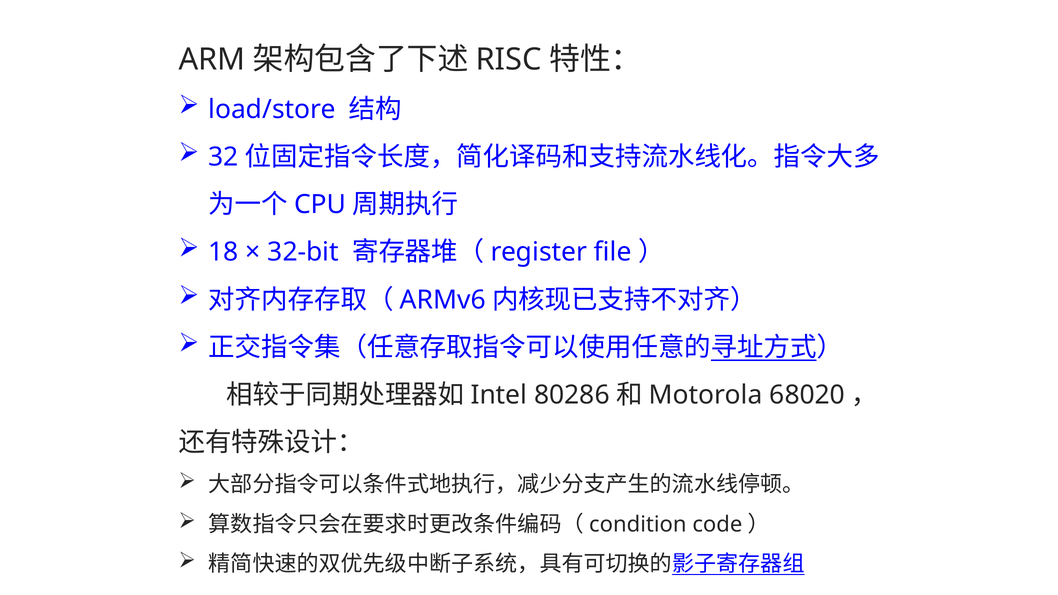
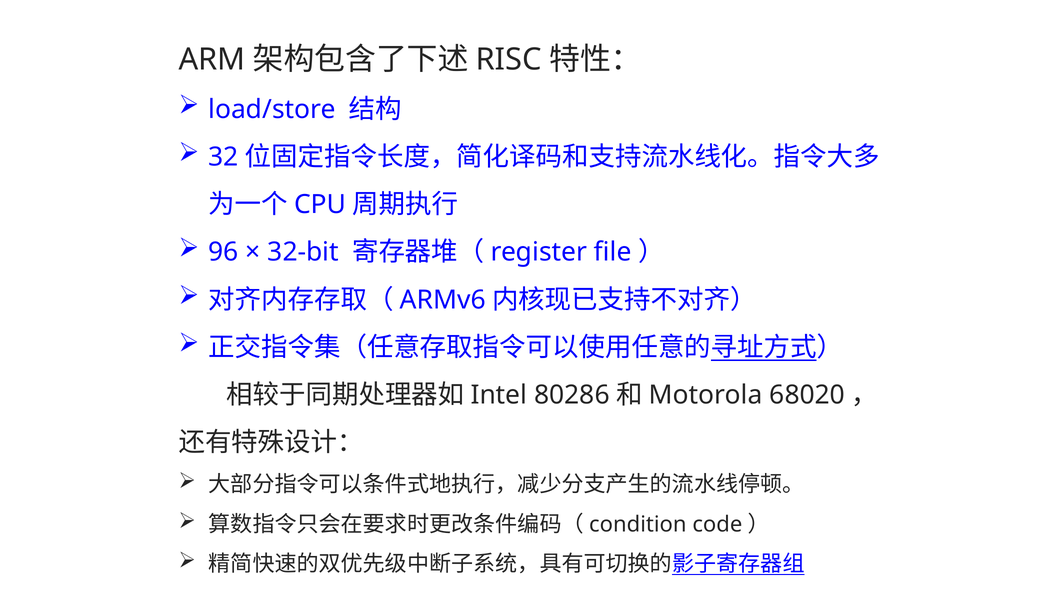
18: 18 -> 96 (223, 252)
